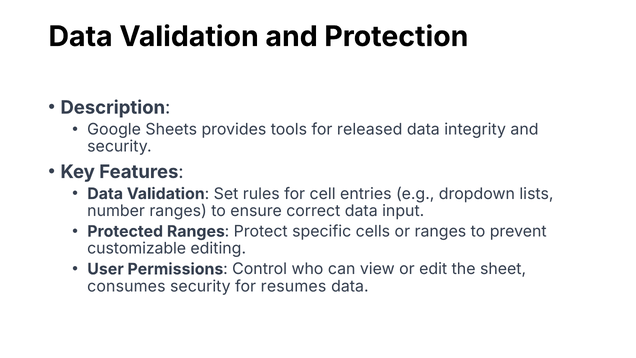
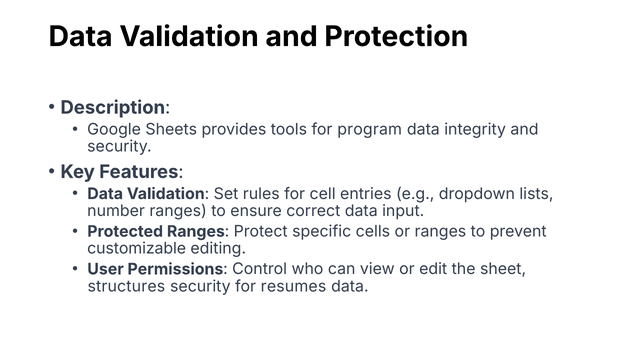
released: released -> program (370, 129)
consumes: consumes -> structures (126, 286)
